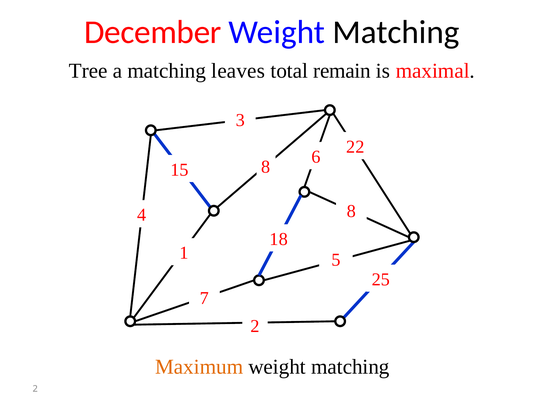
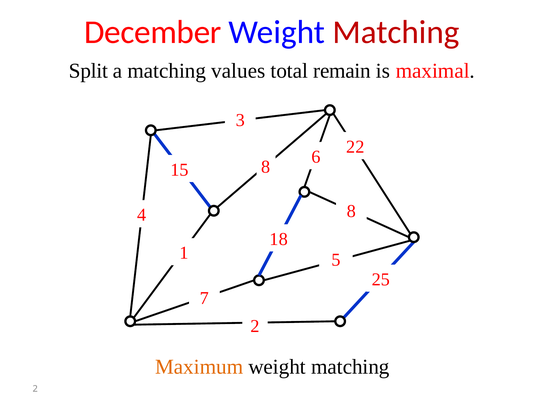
Matching colour: black -> red (396, 32)
Tree: Tree -> Split (88, 71)
leaves: leaves -> values (238, 71)
